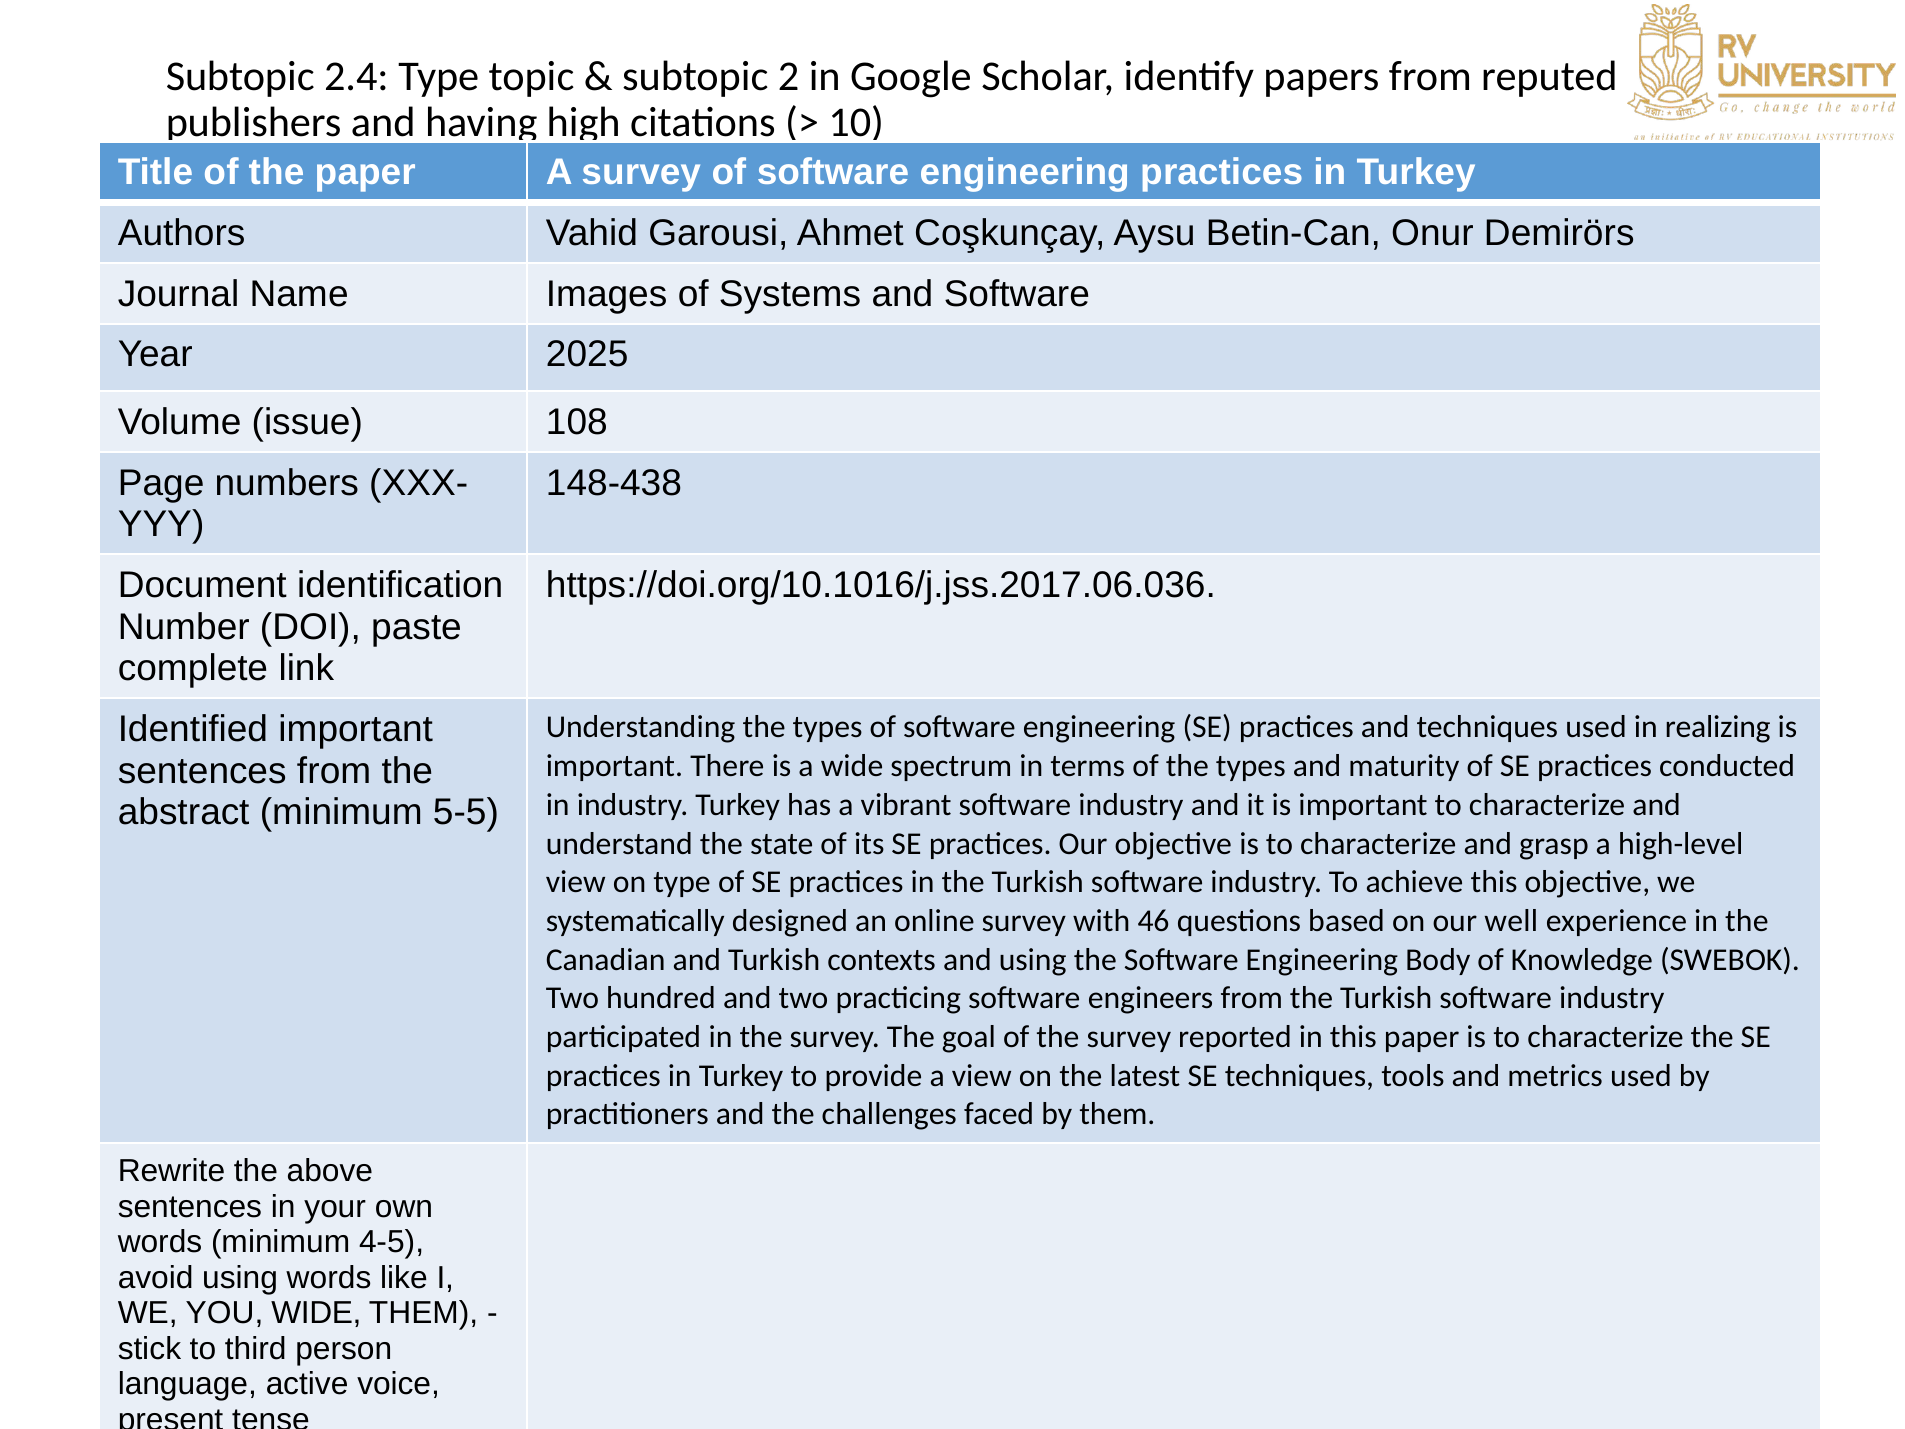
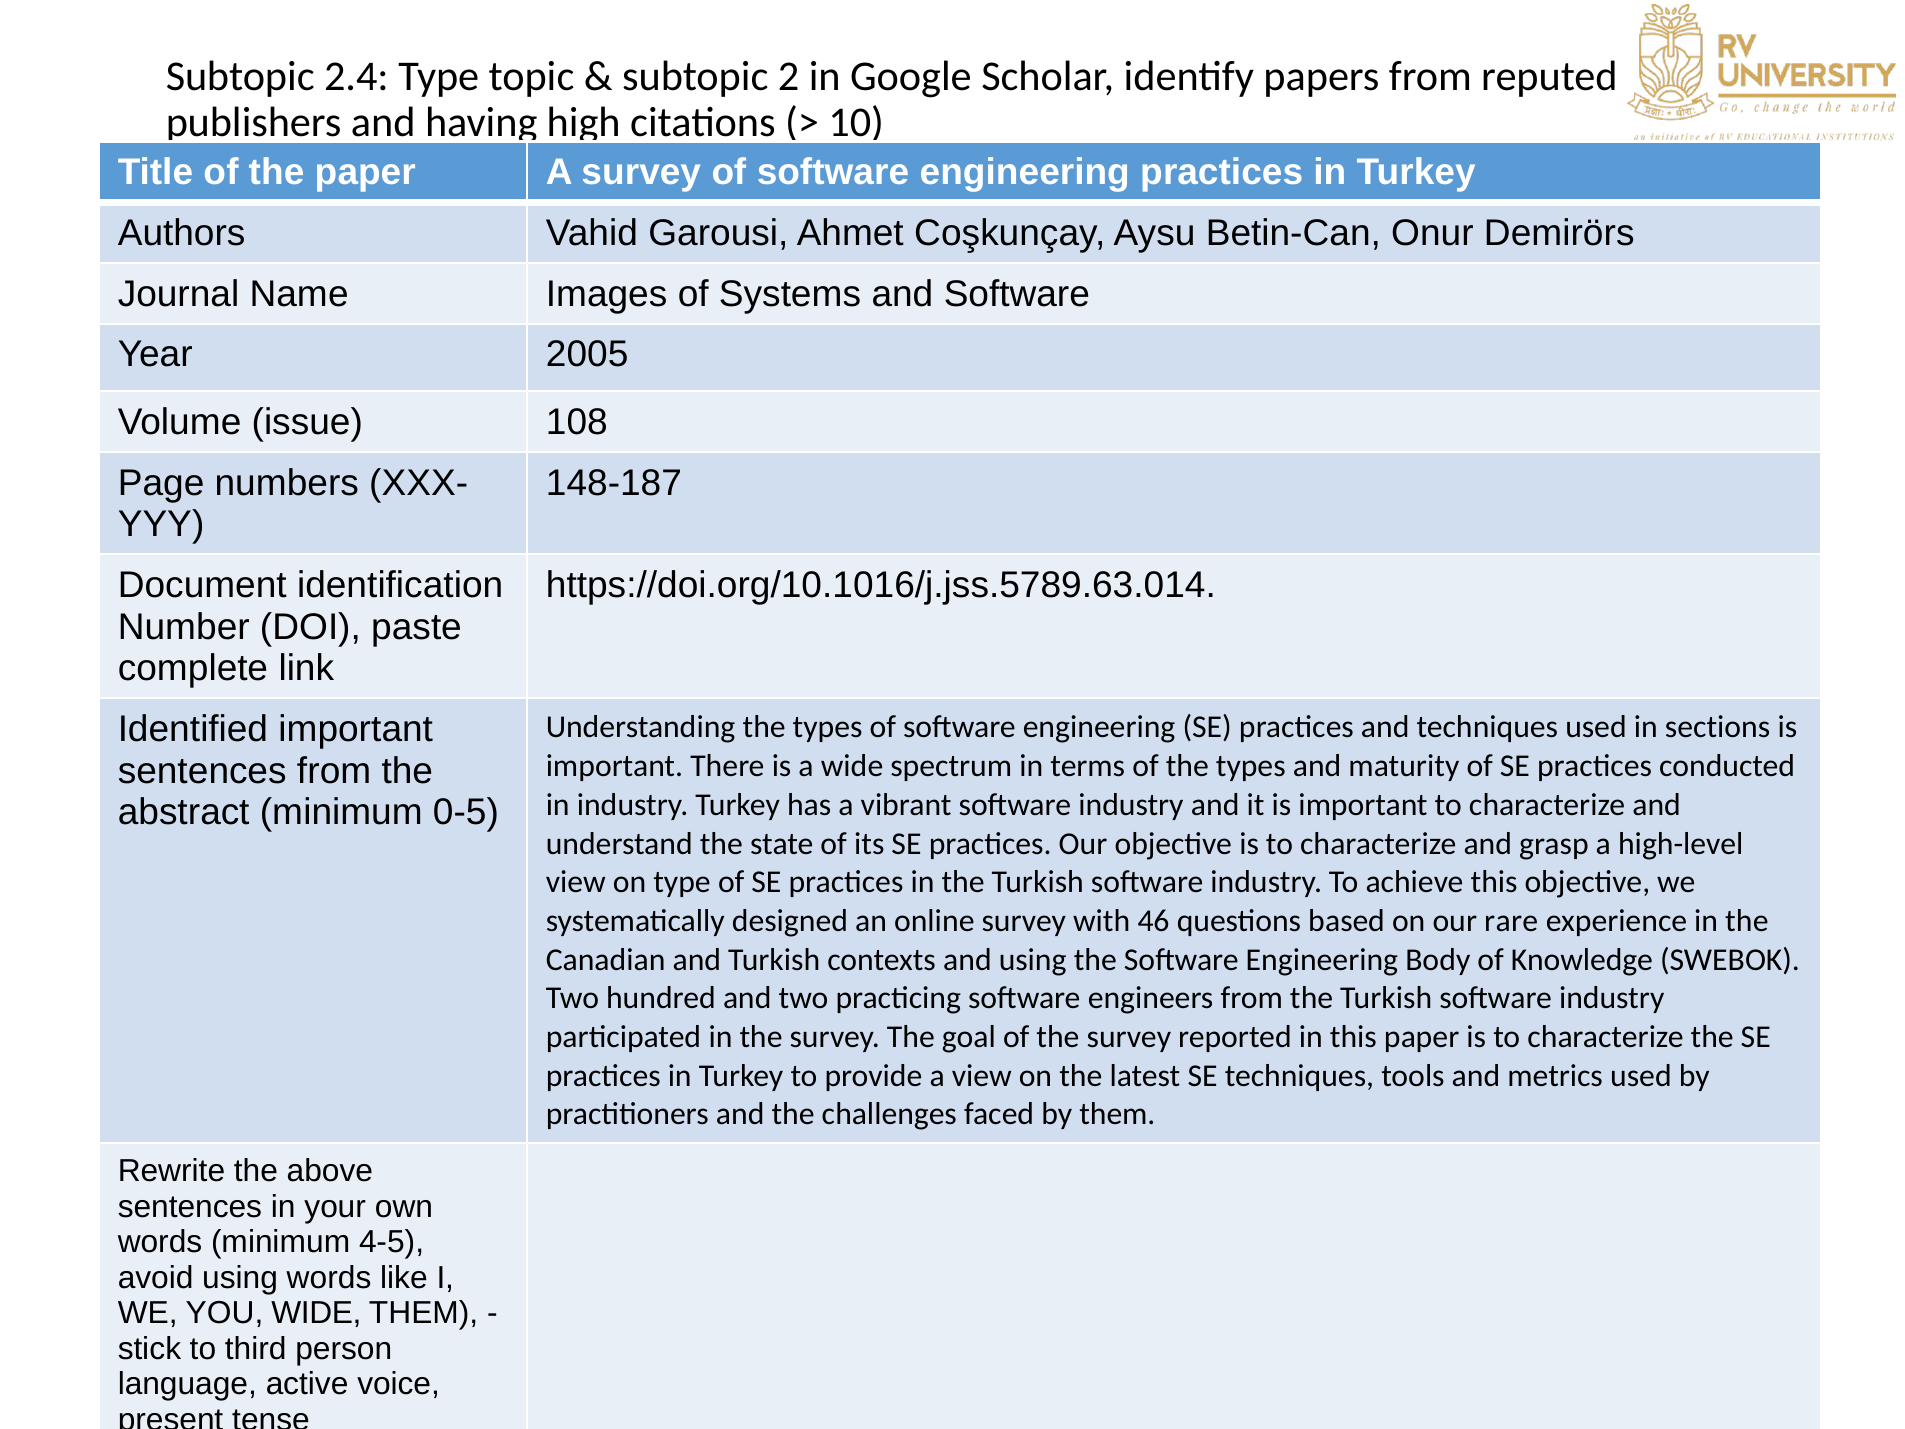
2025: 2025 -> 2005 (587, 355)
148-438: 148-438 -> 148-187 (614, 483)
https://doi.org/10.1016/j.jss.2017.06.036: https://doi.org/10.1016/j.jss.2017.06.036 -> https://doi.org/10.1016/j.jss.5789.63.014 (881, 585)
realizing: realizing -> sections (1718, 727)
5-5: 5-5 -> 0-5 (466, 812)
well: well -> rare (1511, 921)
